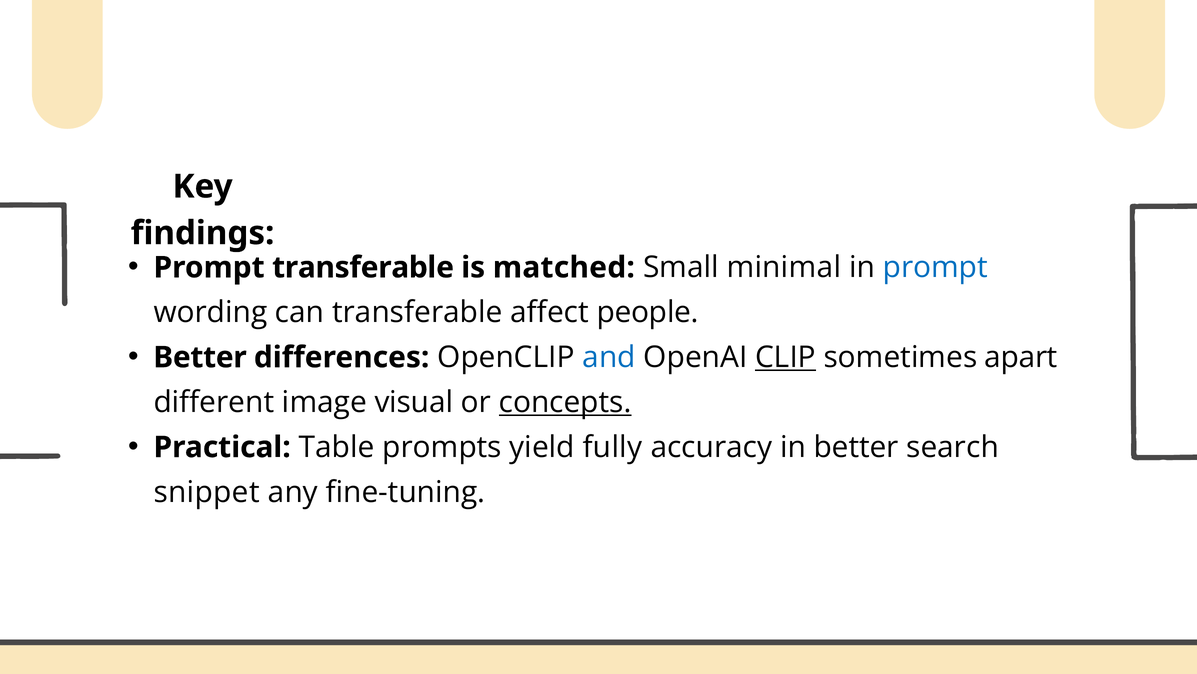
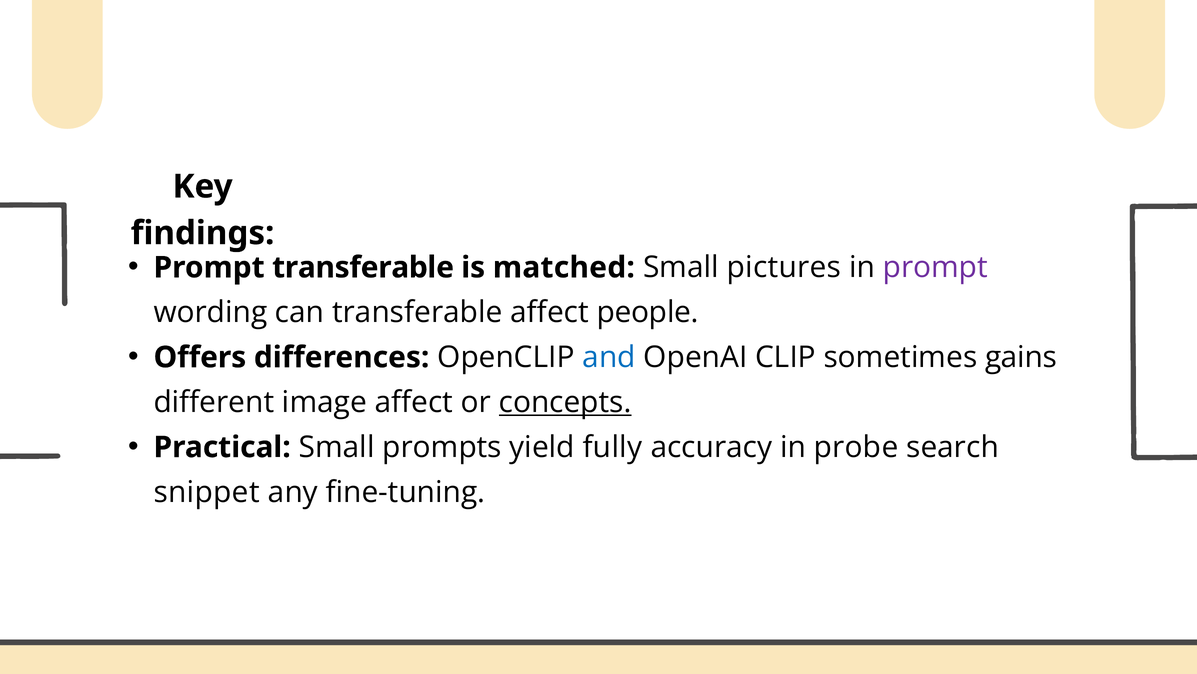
minimal: minimal -> pictures (784, 267)
prompt colour: blue -> purple (935, 267)
Better: Better -> Offers (200, 357)
CLIP underline: present -> none (785, 357)
apart: apart -> gains (1021, 357)
image visual: visual -> affect (414, 402)
Practical Table: Table -> Small (337, 447)
in better: better -> probe (856, 447)
